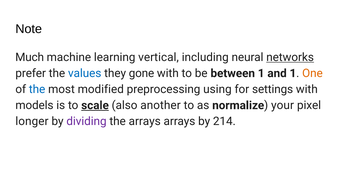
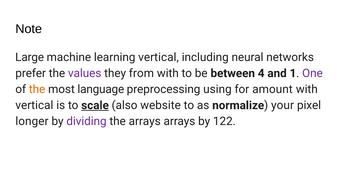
Much: Much -> Large (30, 57)
networks underline: present -> none (290, 57)
values colour: blue -> purple (85, 73)
gone: gone -> from (141, 73)
between 1: 1 -> 4 (261, 73)
One colour: orange -> purple (312, 73)
the colour: blue -> orange (37, 89)
modified: modified -> language (101, 89)
settings: settings -> amount (272, 89)
models: models -> vertical (34, 106)
another: another -> website (161, 106)
214: 214 -> 122 (224, 122)
